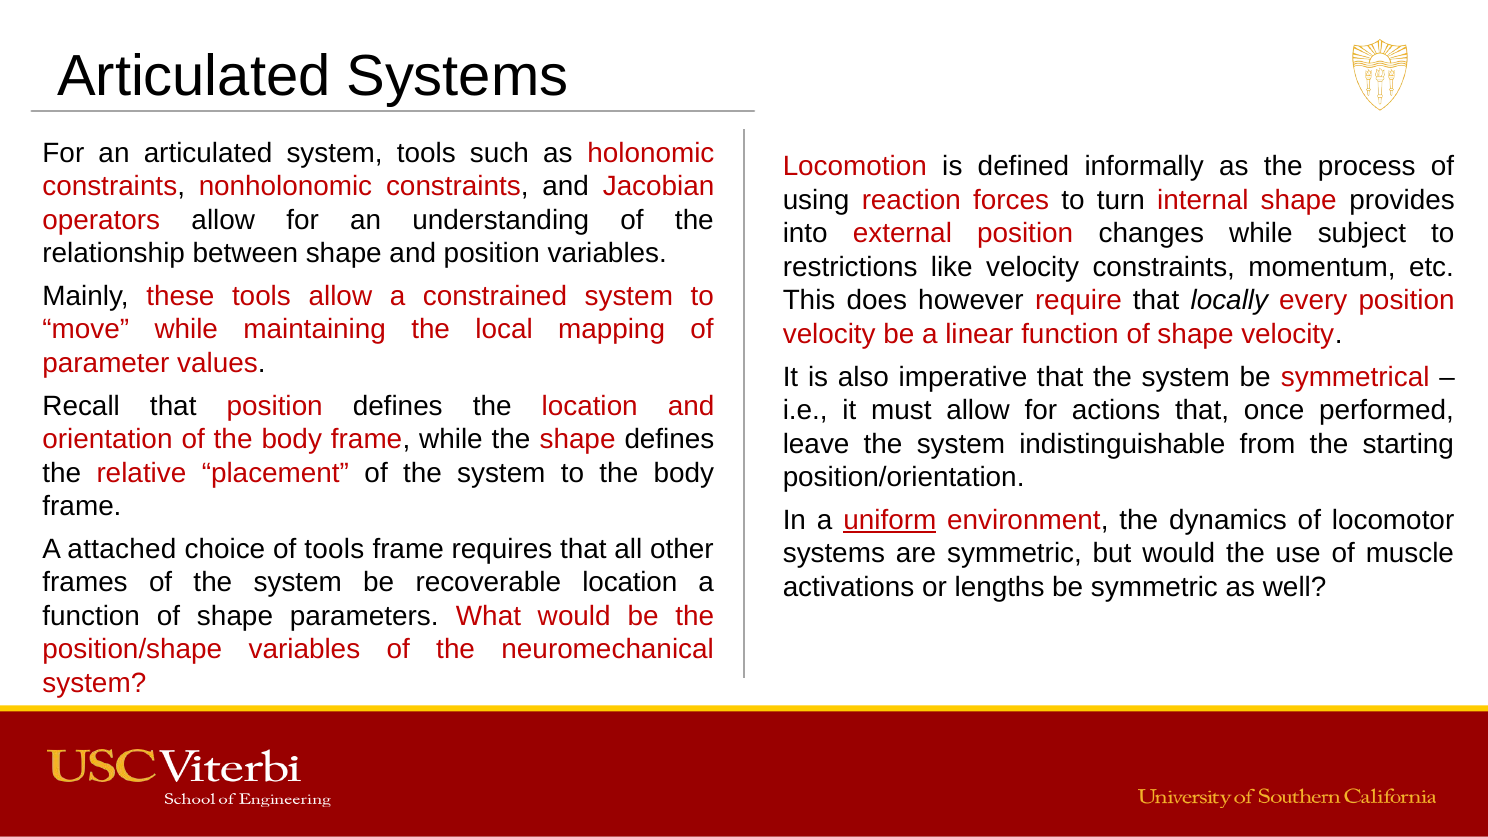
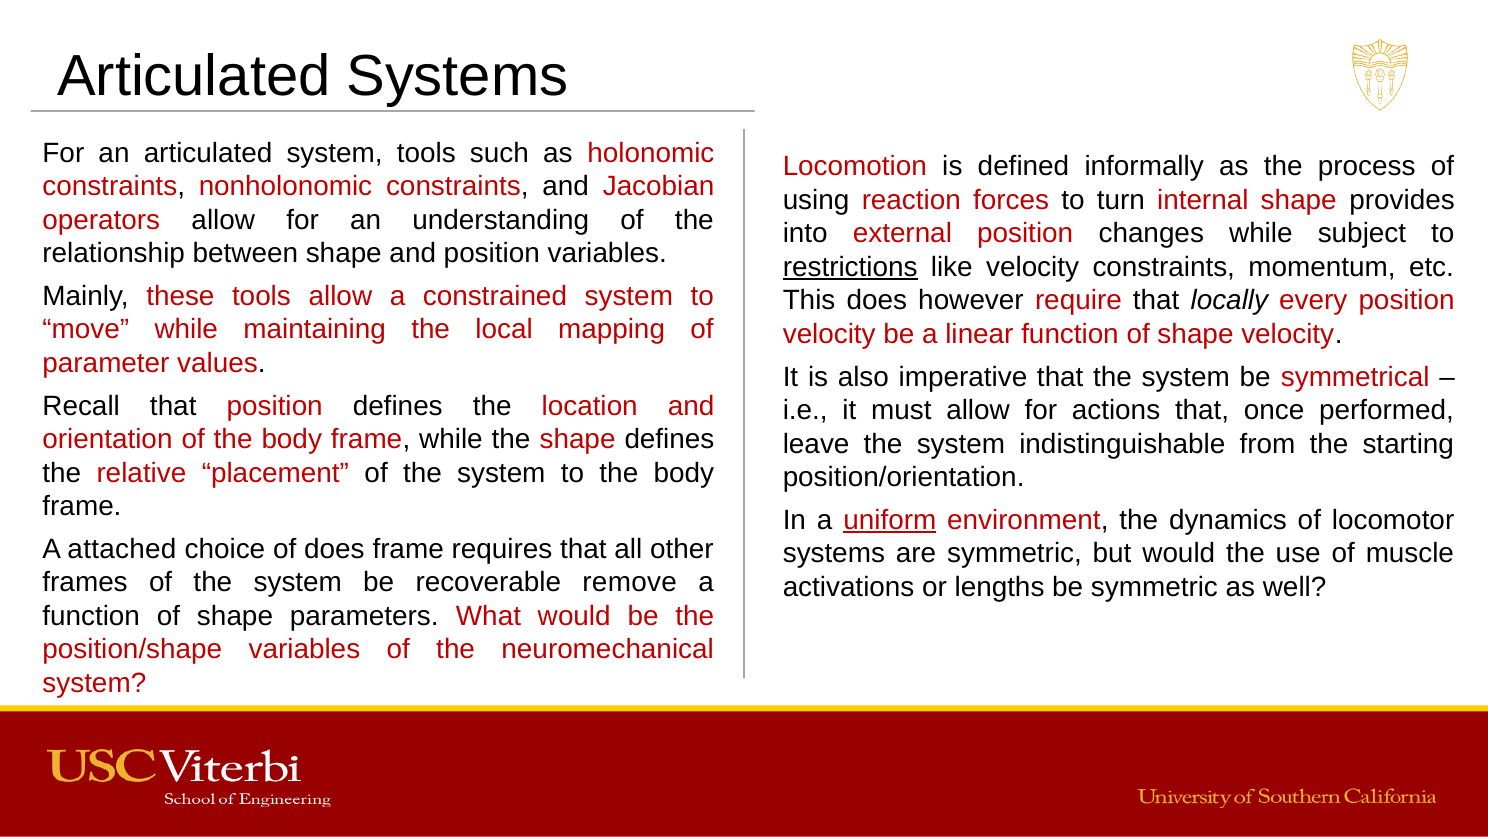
restrictions underline: none -> present (850, 267)
of tools: tools -> does (334, 549)
recoverable location: location -> remove (630, 583)
